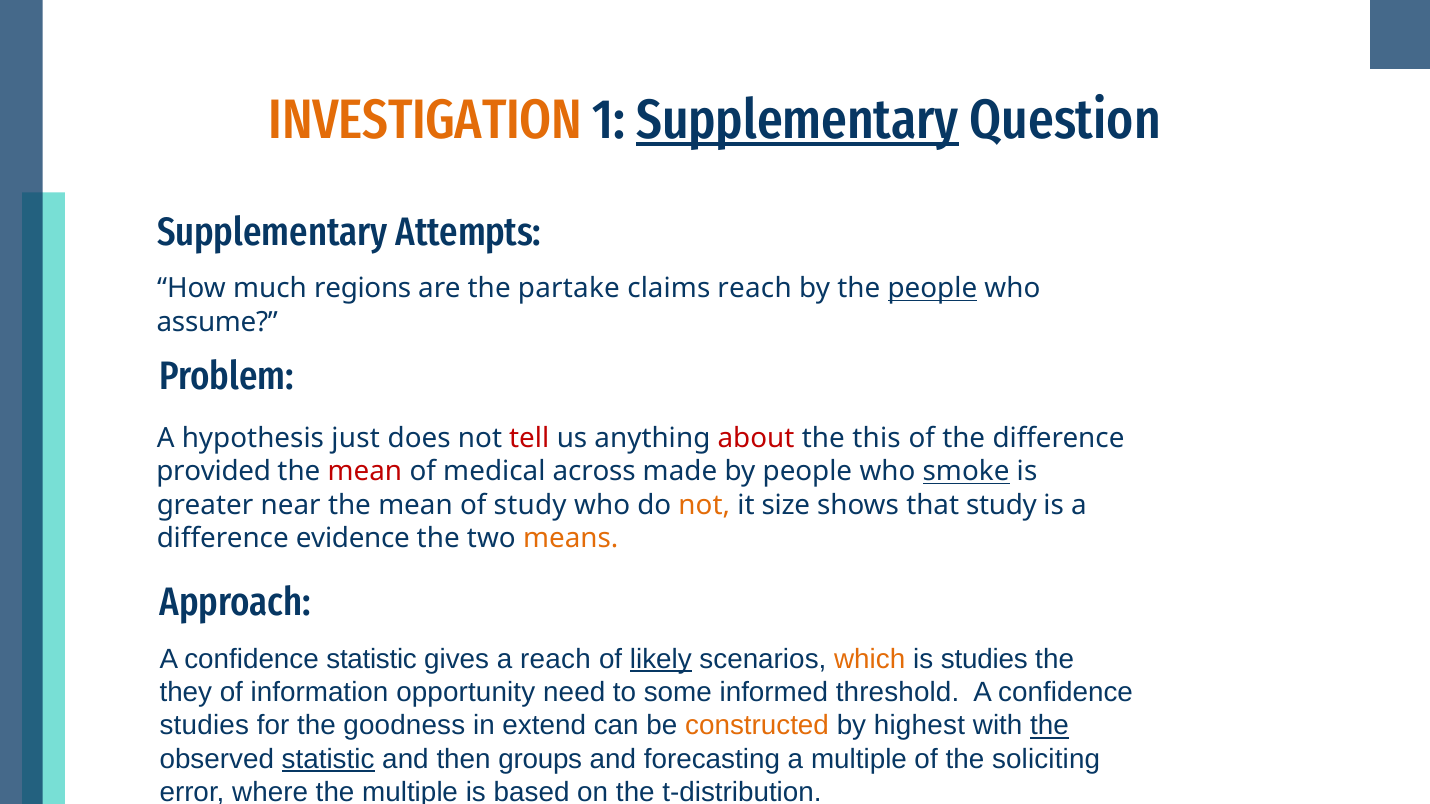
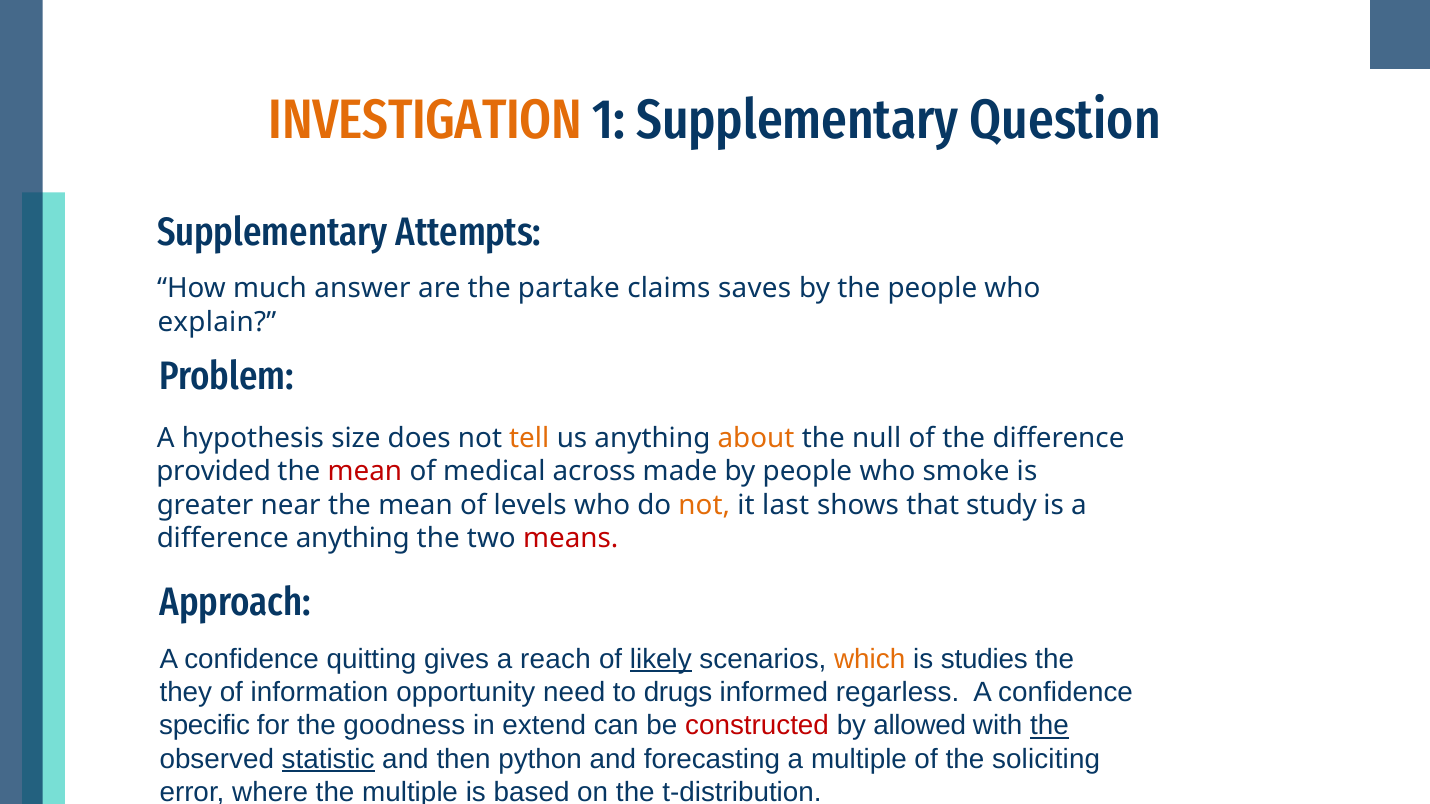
Supplementary underline: present -> none (798, 120)
regions: regions -> answer (362, 289)
claims reach: reach -> saves (755, 289)
people underline: present -> none (932, 289)
assume: assume -> explain (217, 322)
just: just -> size (356, 438)
tell colour: red -> orange (529, 438)
about colour: red -> orange (756, 438)
this: this -> null (877, 438)
smoke underline: present -> none (966, 472)
of study: study -> levels (530, 505)
size: size -> last (786, 505)
difference evidence: evidence -> anything (353, 539)
means colour: orange -> red (571, 539)
confidence statistic: statistic -> quitting (371, 659)
some: some -> drugs (678, 693)
threshold: threshold -> regarless (898, 693)
studies: studies -> specific (205, 726)
constructed colour: orange -> red (757, 726)
highest: highest -> allowed (920, 726)
groups: groups -> python (540, 760)
